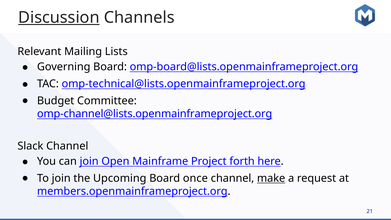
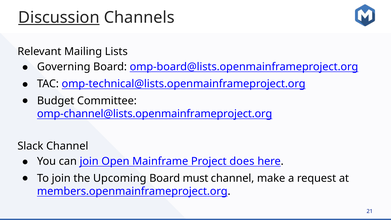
forth: forth -> does (242, 161)
once: once -> must (195, 178)
make underline: present -> none (271, 178)
